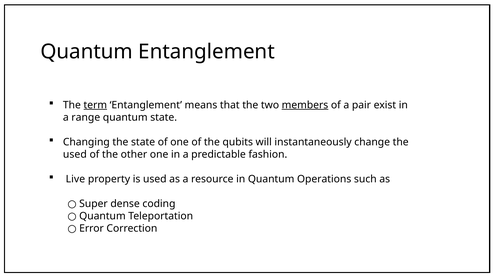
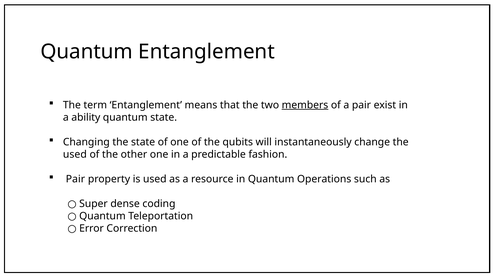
term underline: present -> none (95, 105)
range: range -> ability (86, 117)
Live: Live -> Pair (75, 179)
